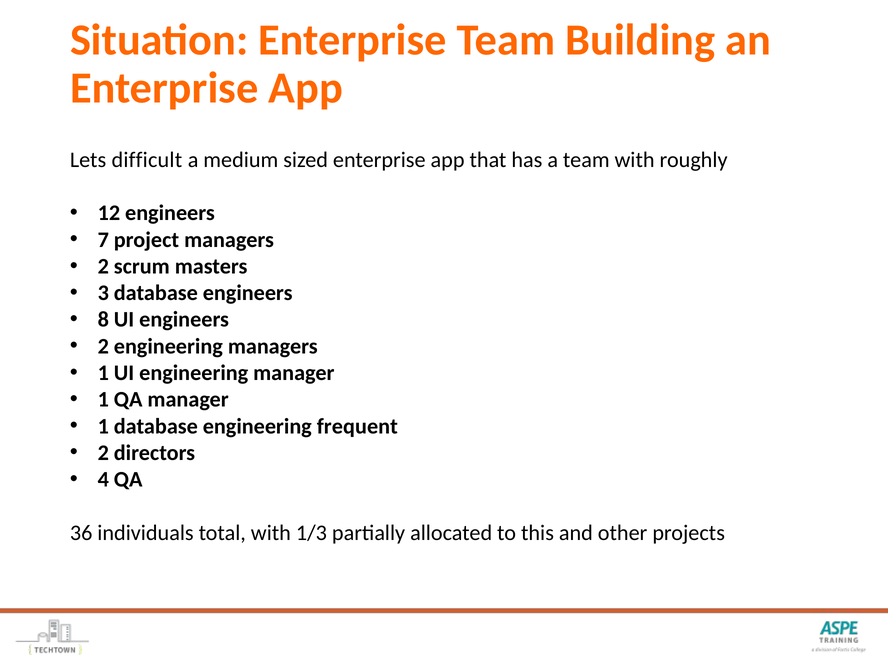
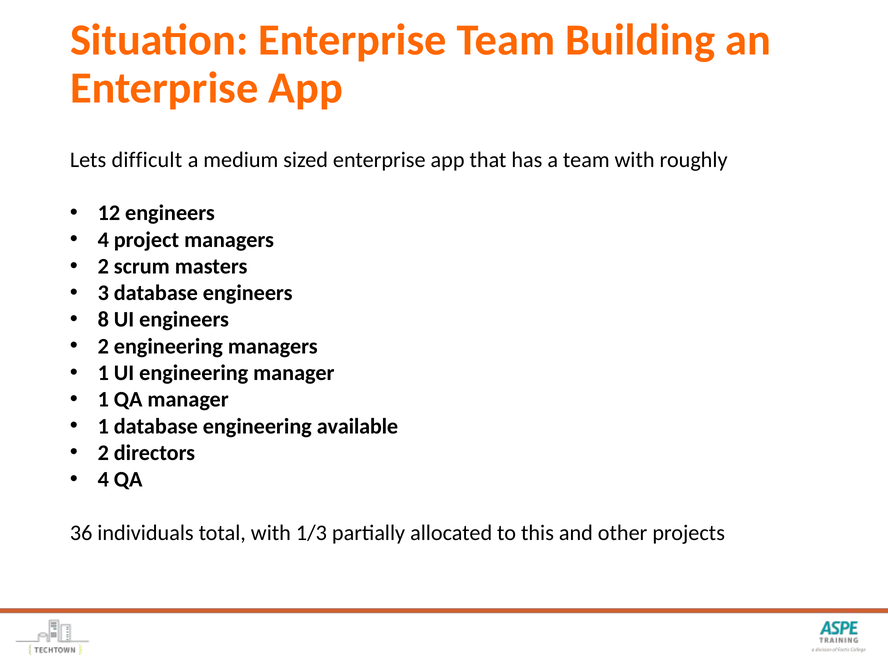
7: 7 -> 4 (103, 240)
frequent: frequent -> available (357, 426)
